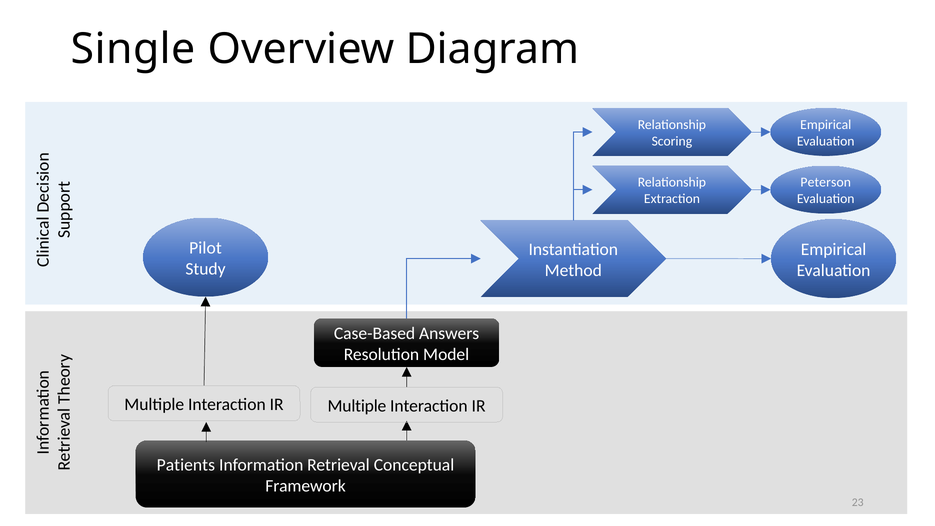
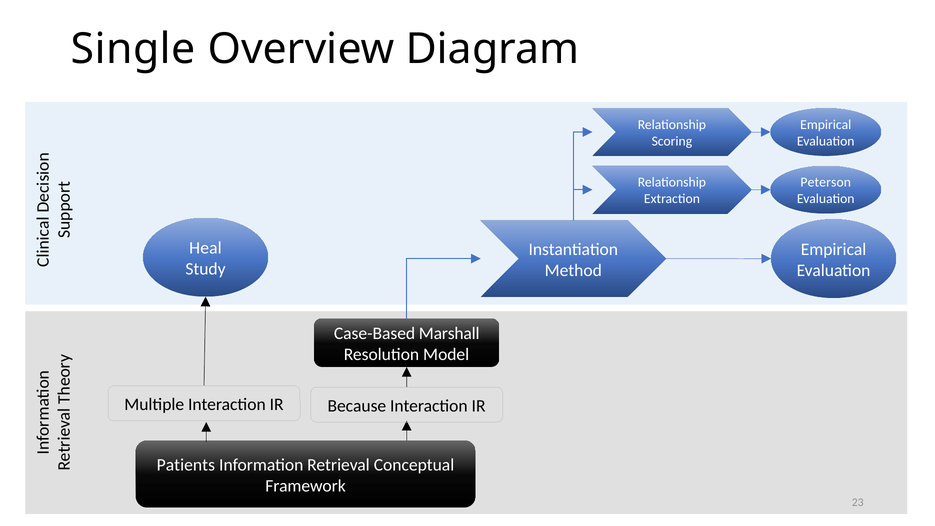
Pilot: Pilot -> Heal (205, 248)
Answers: Answers -> Marshall (449, 333)
Multiple: Multiple -> Because (357, 406)
